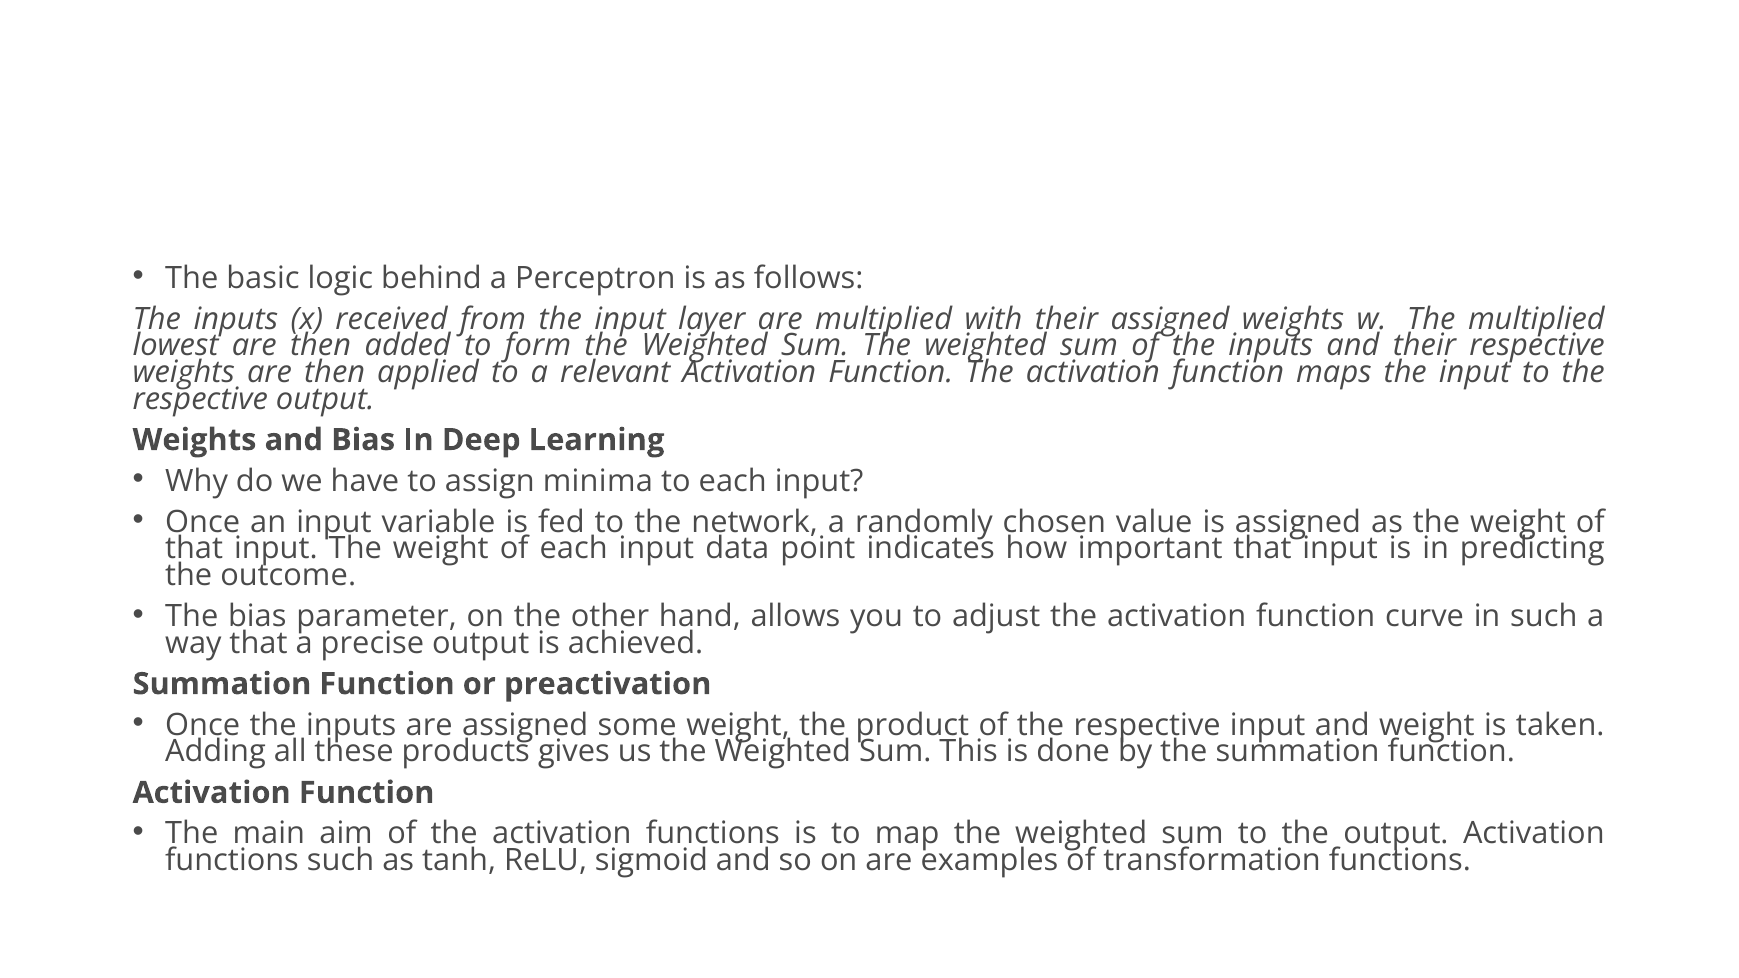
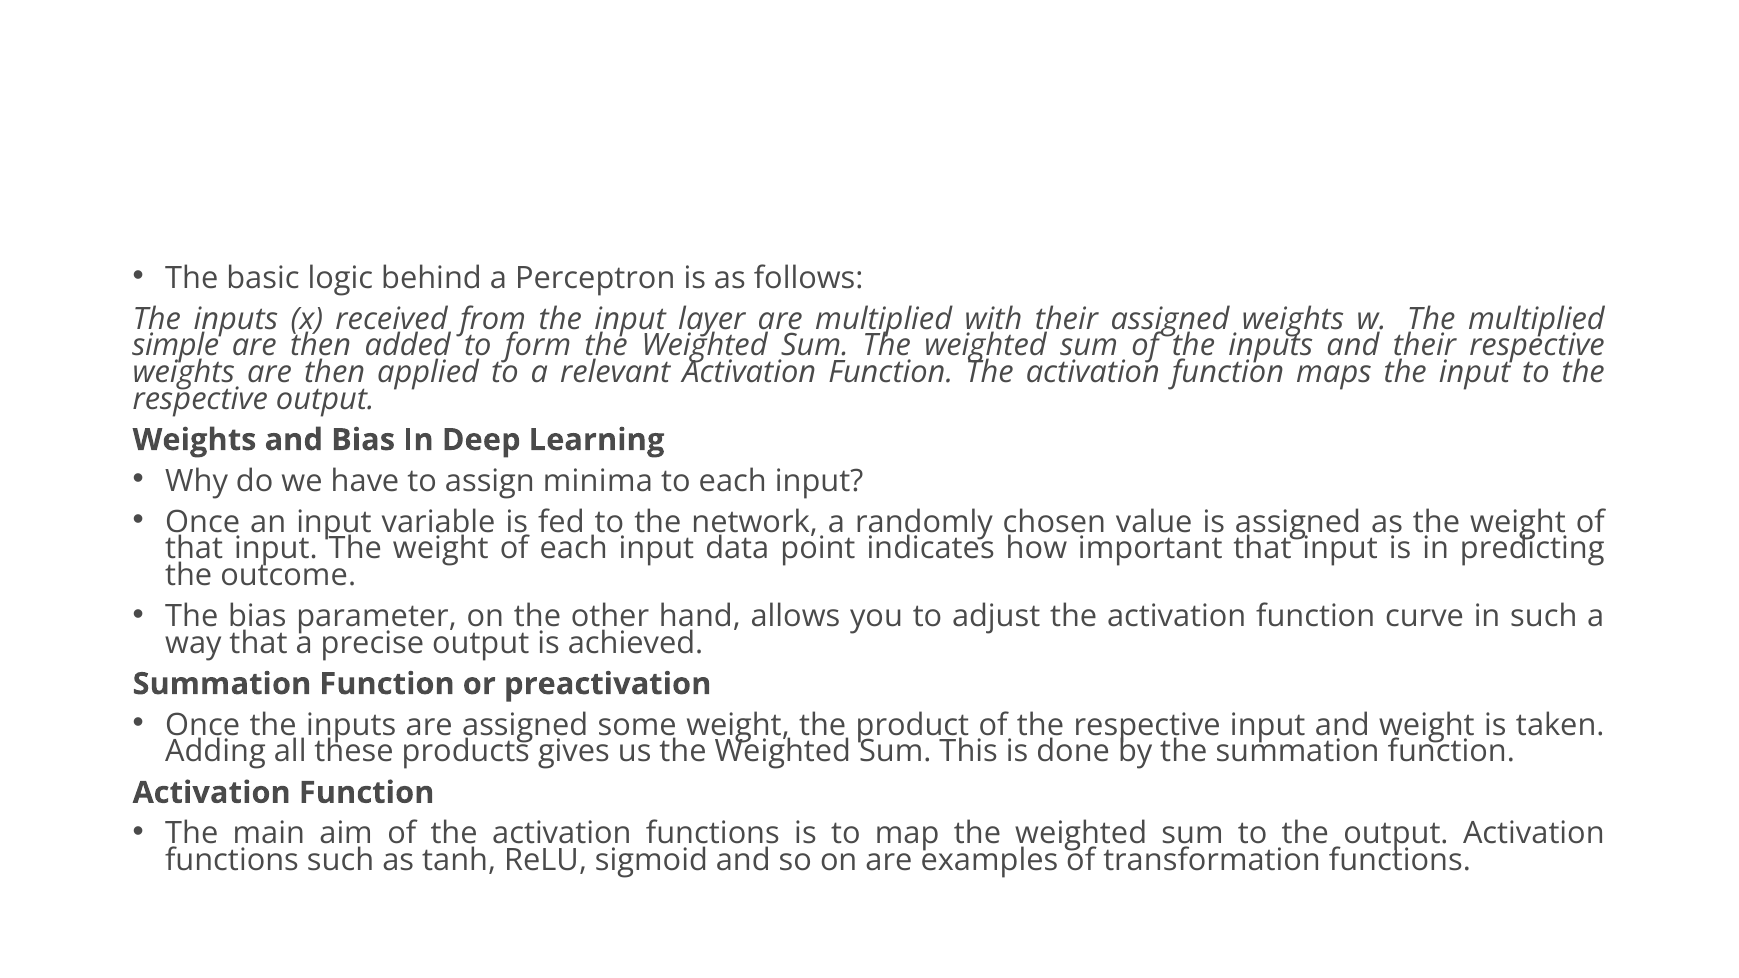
lowest: lowest -> simple (176, 346)
